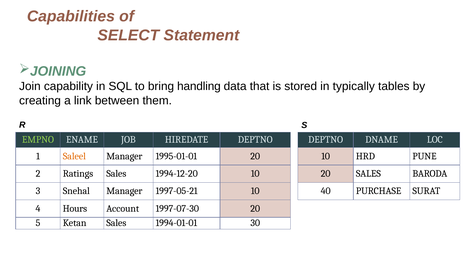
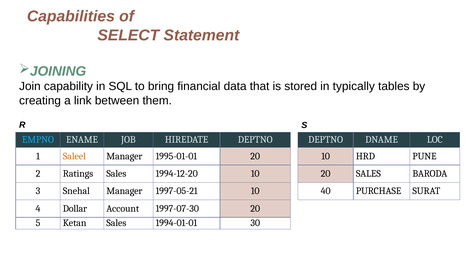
handling: handling -> financial (199, 87)
EMPNO colour: light green -> light blue (38, 140)
Hours: Hours -> Dollar (75, 209)
